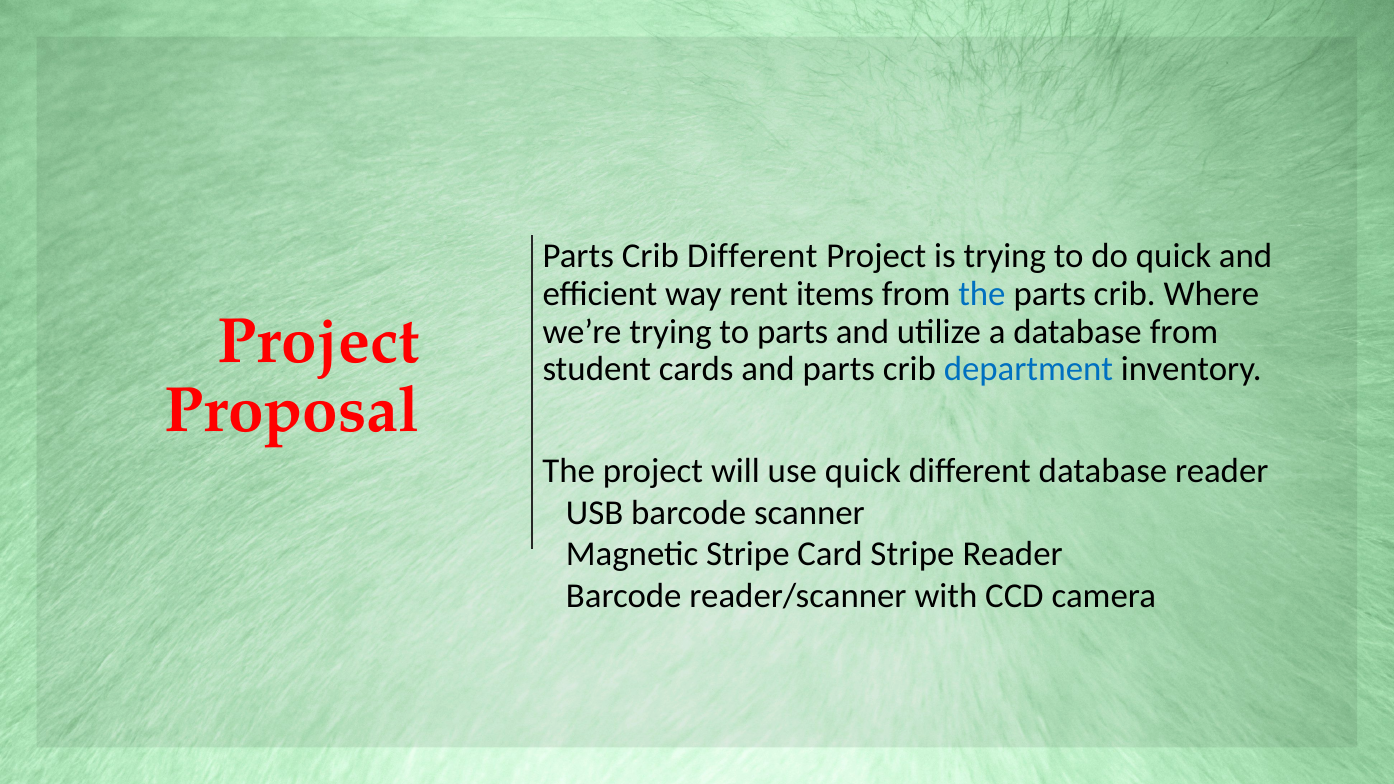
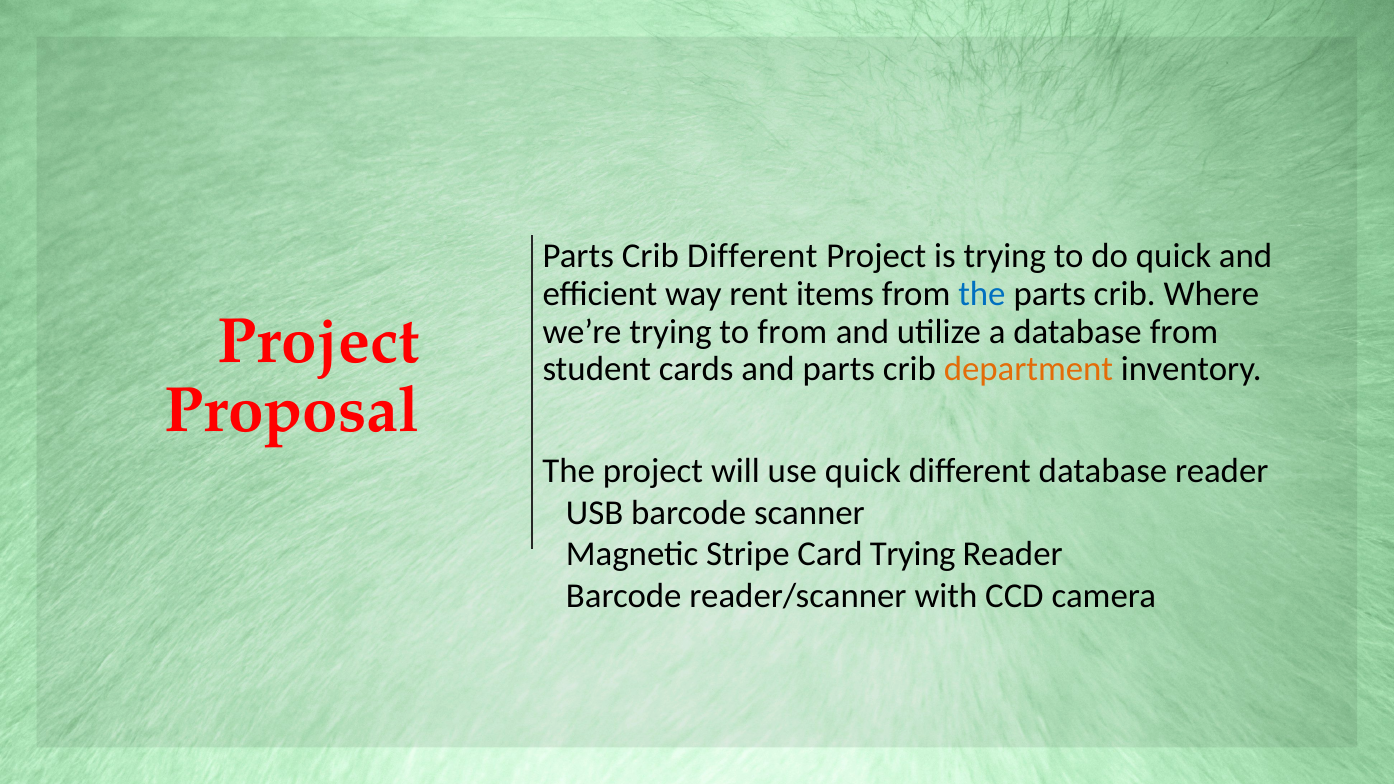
to parts: parts -> from (792, 332)
department colour: blue -> orange (1028, 369)
Card Stripe: Stripe -> Trying (913, 554)
